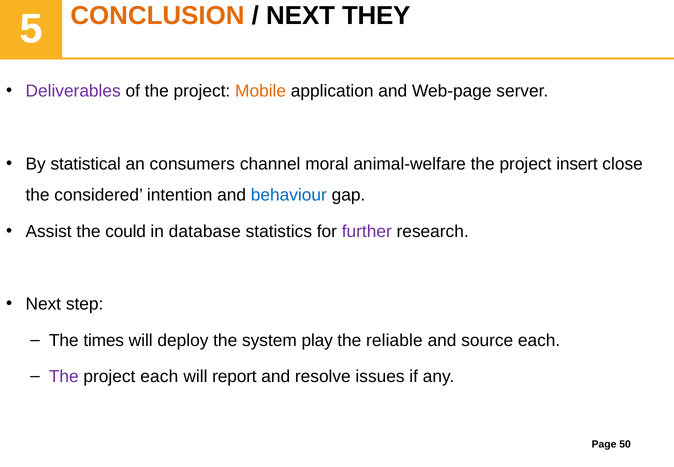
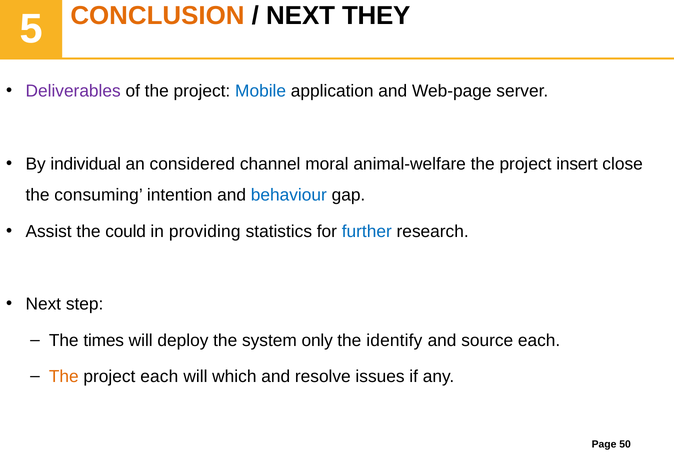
Mobile colour: orange -> blue (261, 91)
statistical: statistical -> individual (86, 164)
consumers: consumers -> considered (192, 164)
considered: considered -> consuming (99, 195)
database: database -> providing (205, 231)
further colour: purple -> blue (367, 231)
play: play -> only (317, 340)
reliable: reliable -> identify (394, 340)
The colour: purple -> orange (64, 376)
report: report -> which (234, 376)
